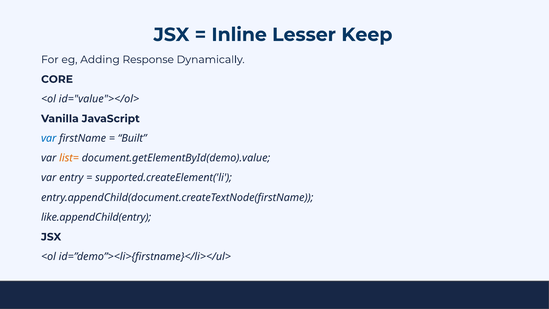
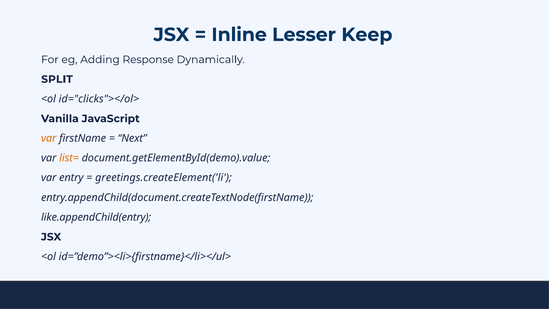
CORE: CORE -> SPLIT (57, 79)
id="value"></ol>: id="value"></ol> -> id="clicks"></ol> (99, 99)
var colour: blue -> orange (49, 138)
Built: Built -> Next (132, 138)
supported.createElement('li: supported.createElement('li -> greetings.createElement('li (164, 178)
